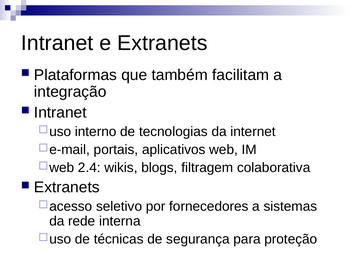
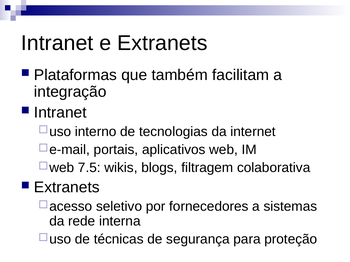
2.4: 2.4 -> 7.5 (89, 168)
